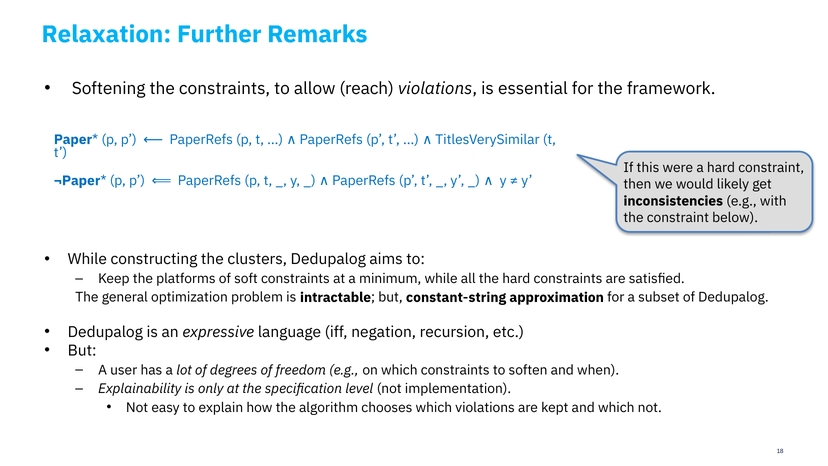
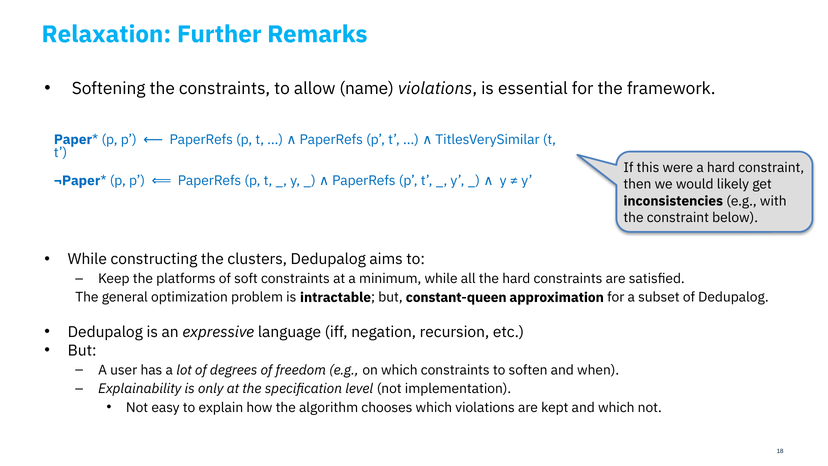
reach: reach -> name (367, 89)
constant-string: constant-string -> constant-queen (456, 297)
